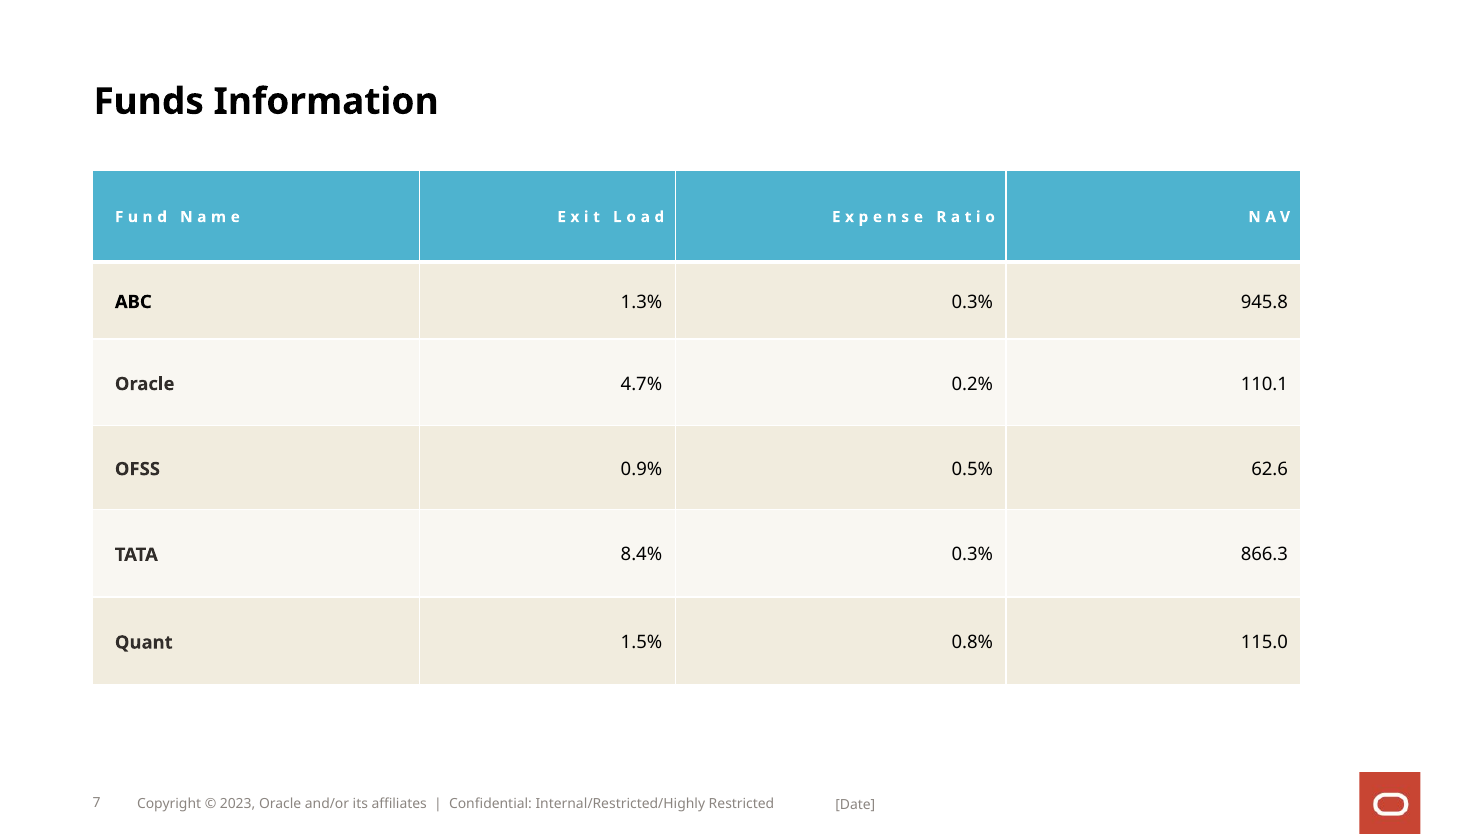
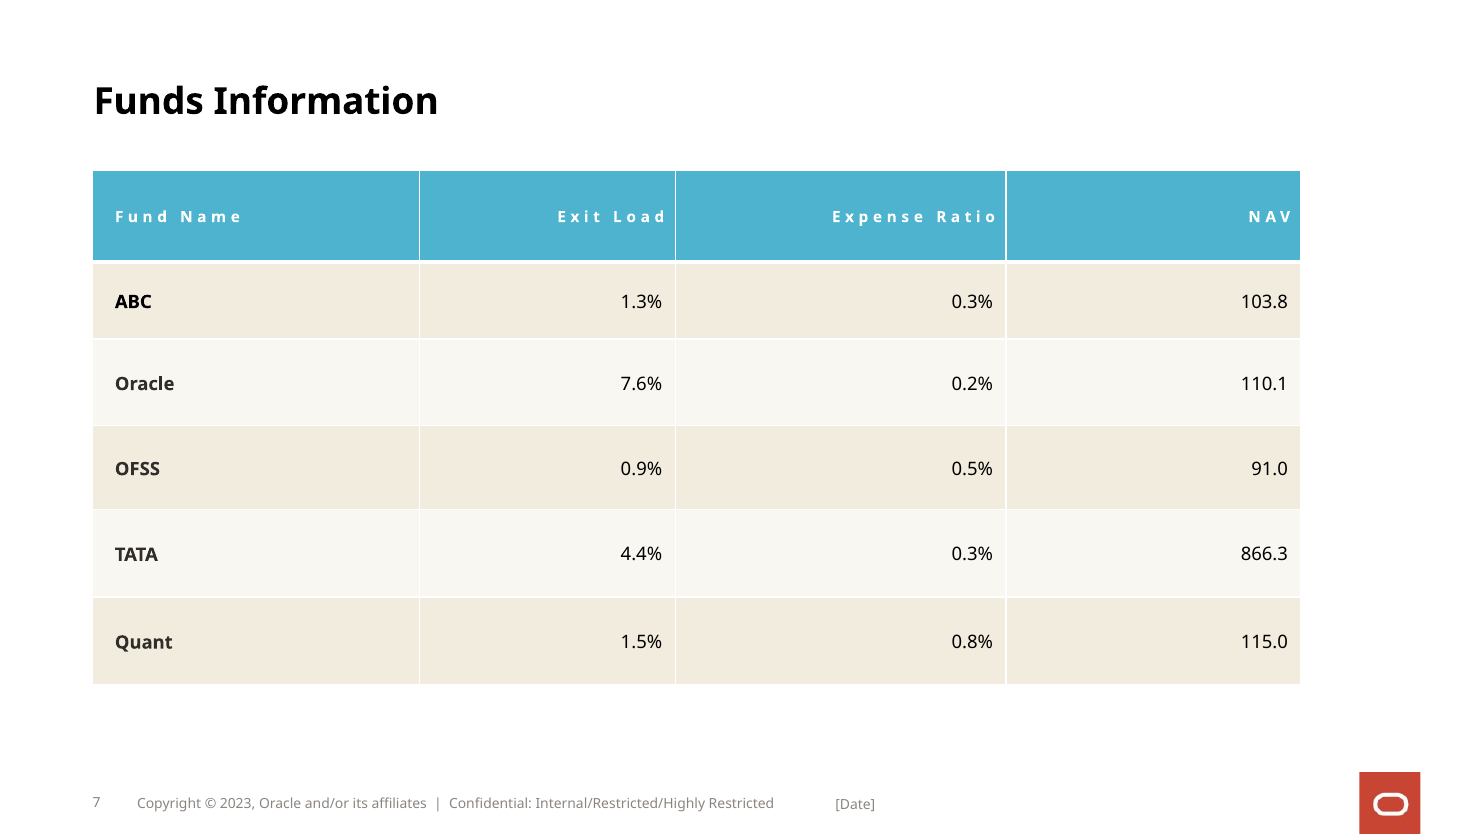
945.8: 945.8 -> 103.8 (1264, 302)
4.7%: 4.7% -> 7.6% (641, 384)
62.6: 62.6 -> 91.0 (1270, 469)
8.4%: 8.4% -> 4.4% (641, 554)
